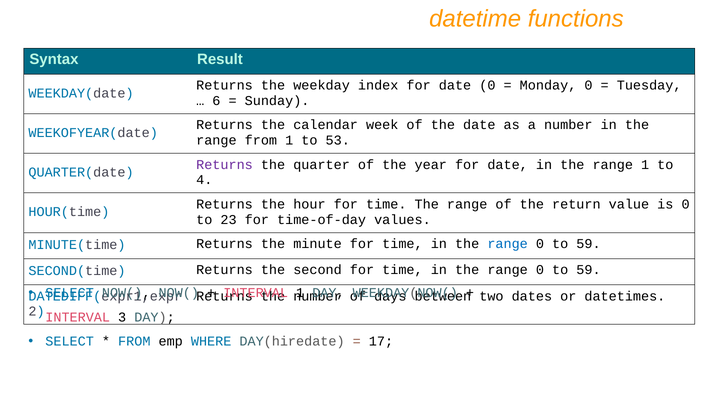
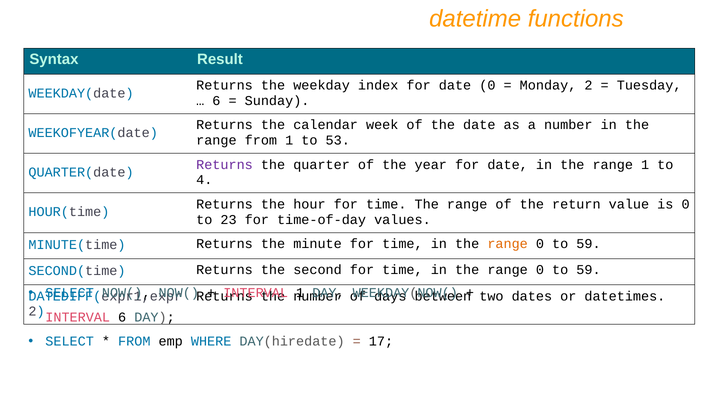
Monday 0: 0 -> 2 (588, 85)
range colour: blue -> orange (508, 244)
INTERVAL 3: 3 -> 6 (122, 317)
